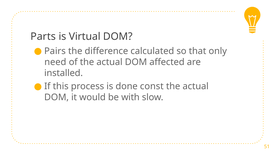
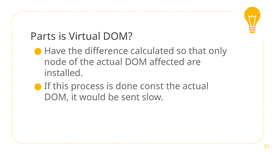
Pairs: Pairs -> Have (55, 51)
need: need -> node (55, 62)
with: with -> sent (130, 97)
